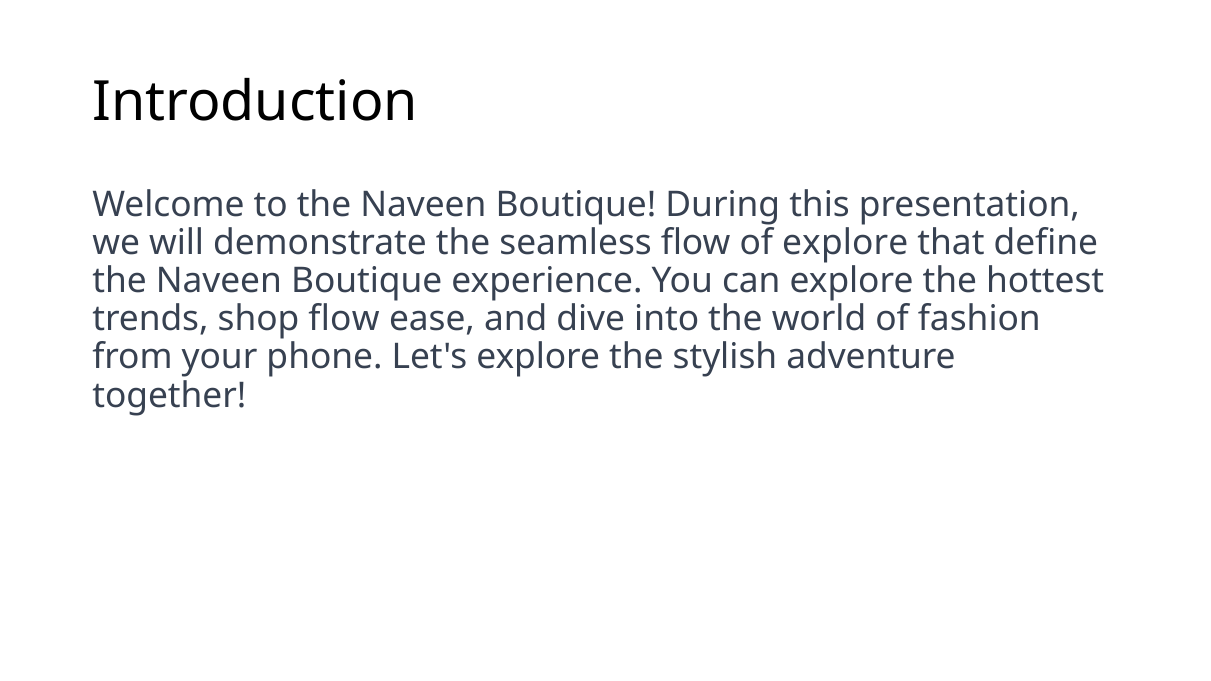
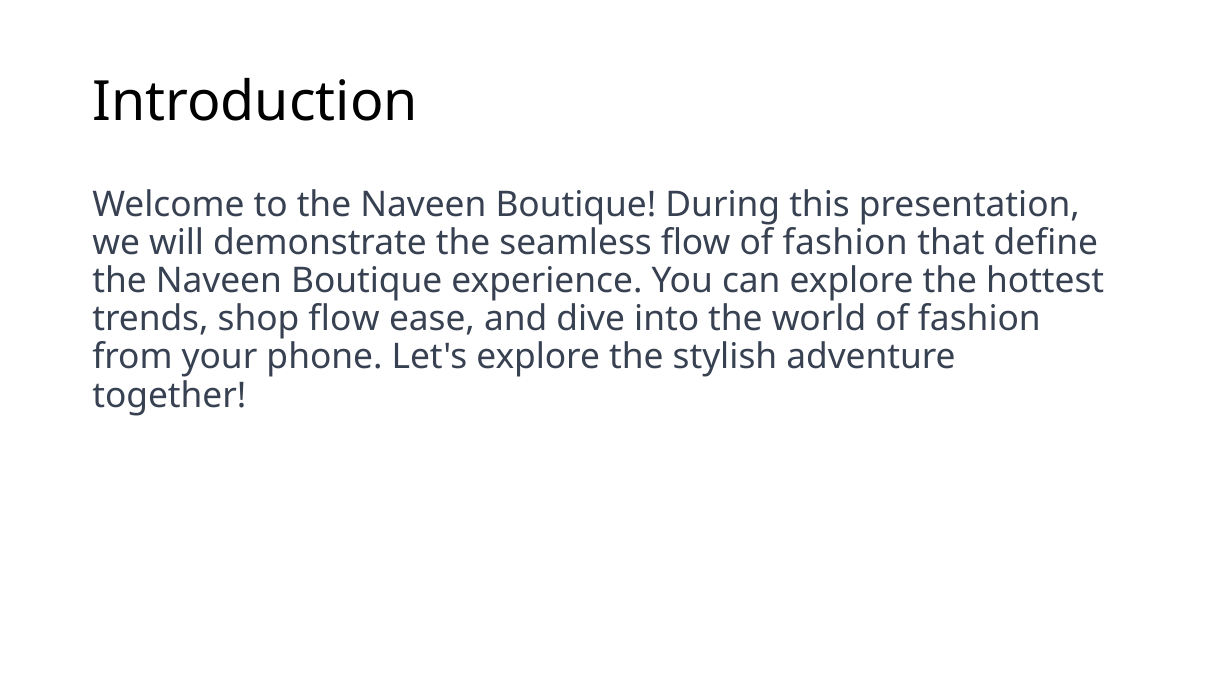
flow of explore: explore -> fashion (845, 243)
